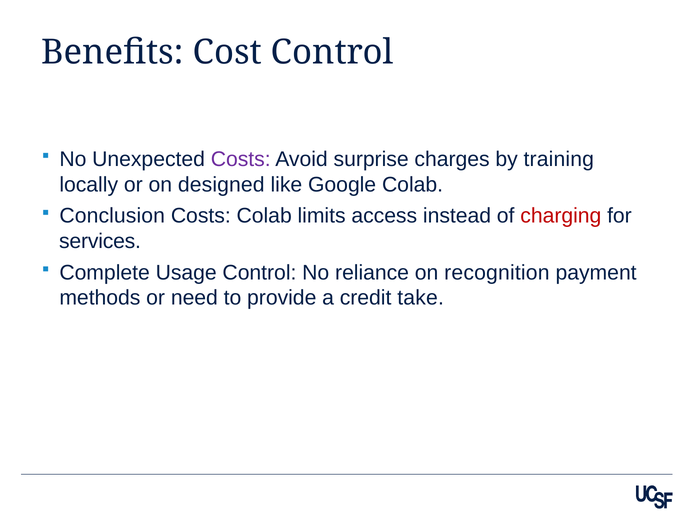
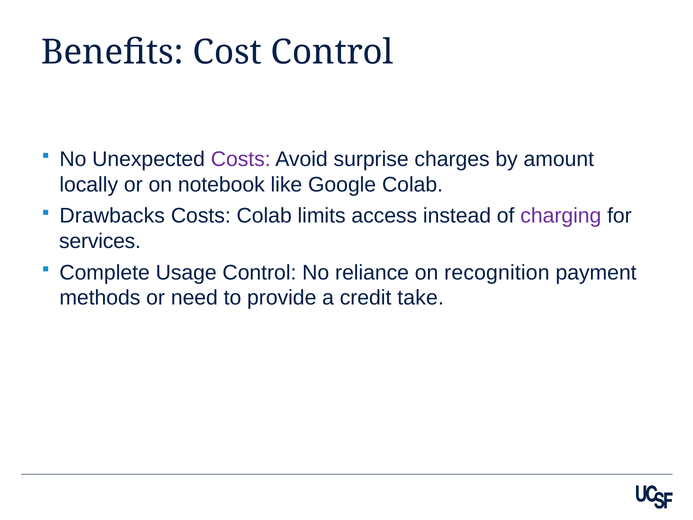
training: training -> amount (559, 159)
designed: designed -> notebook (221, 185)
Conclusion: Conclusion -> Drawbacks (112, 216)
charging colour: red -> purple (561, 216)
